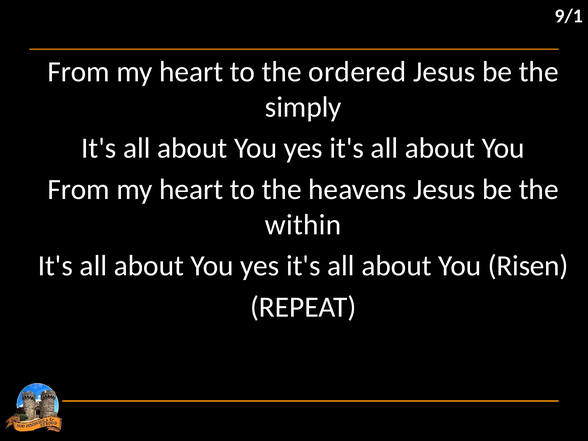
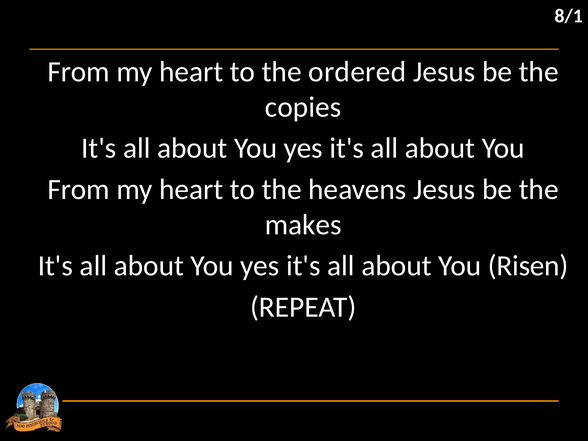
9/1: 9/1 -> 8/1 (569, 16)
simply: simply -> copies (303, 107)
within: within -> makes (303, 225)
